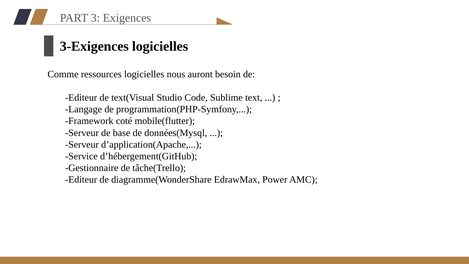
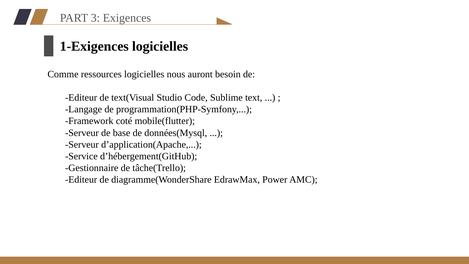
3-Exigences: 3-Exigences -> 1-Exigences (94, 46)
